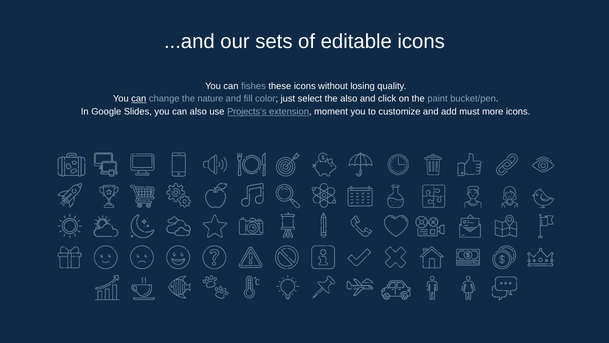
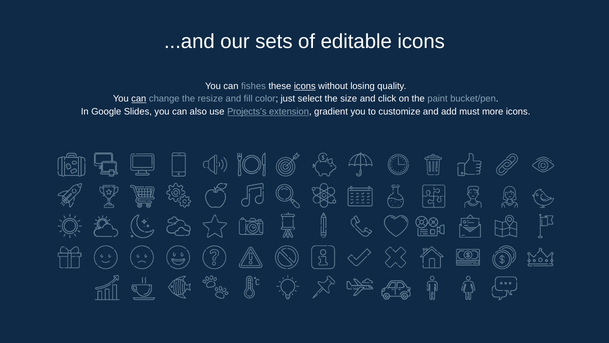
icons underline: none -> present (305, 86)
nature: nature -> resize (210, 99)
the also: also -> size (349, 99)
moment: moment -> gradient (331, 112)
